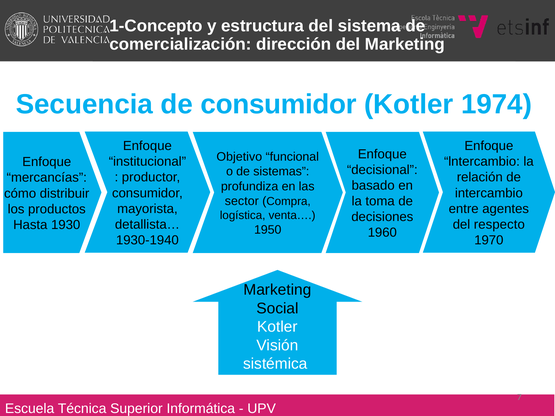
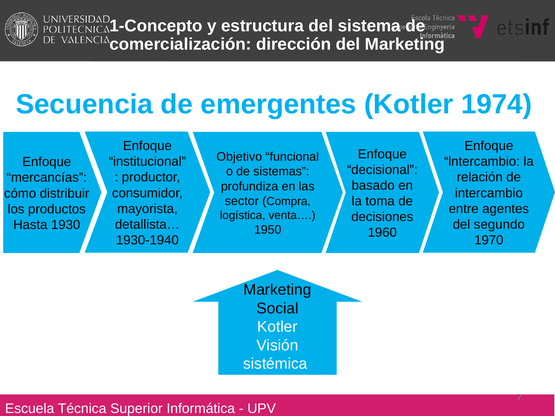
de consumidor: consumidor -> emergentes (279, 104)
respecto: respecto -> segundo (499, 225)
